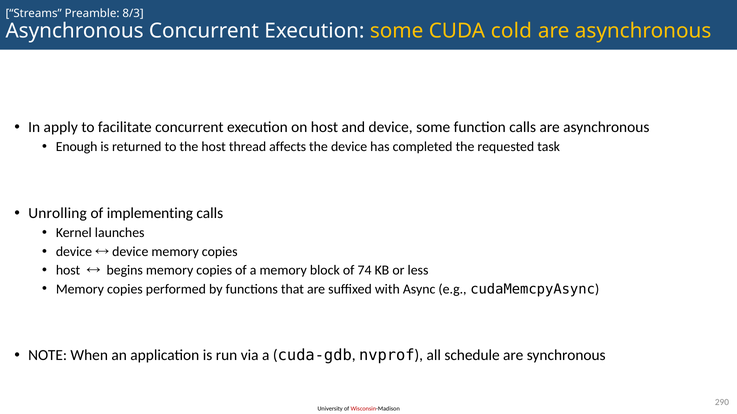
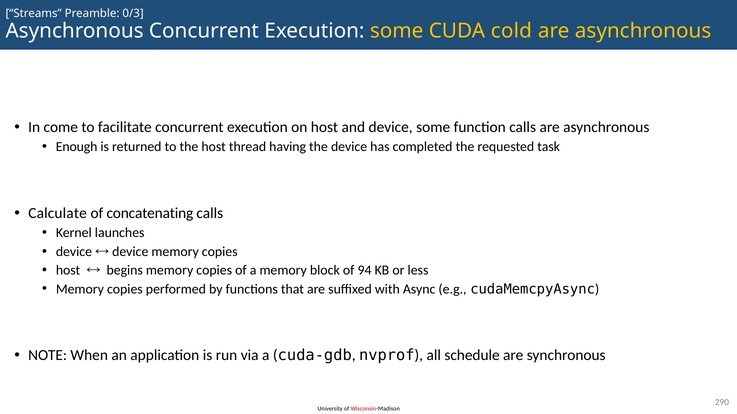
8/3: 8/3 -> 0/3 (133, 14)
apply: apply -> come (61, 127)
affects: affects -> having (288, 147)
Unrolling: Unrolling -> Calculate (58, 213)
implementing: implementing -> concatenating (150, 213)
74: 74 -> 94 (365, 271)
